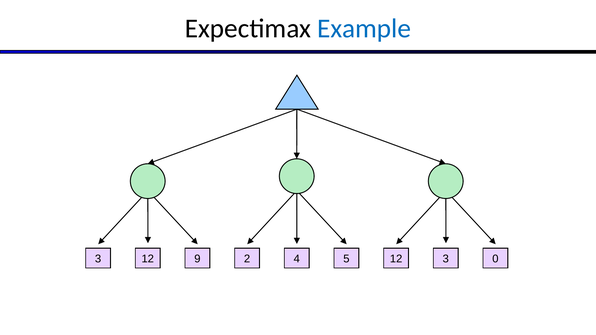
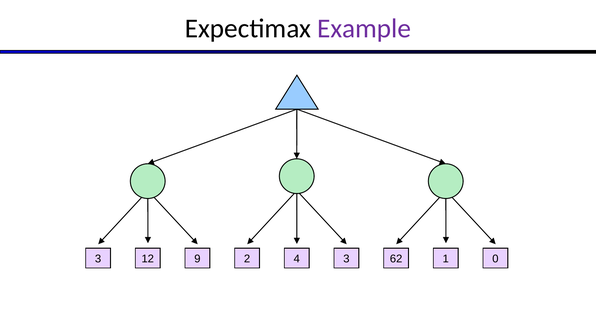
Example colour: blue -> purple (364, 29)
4 5: 5 -> 3 (346, 259)
2 12: 12 -> 62 (396, 259)
9 3: 3 -> 1 (446, 259)
